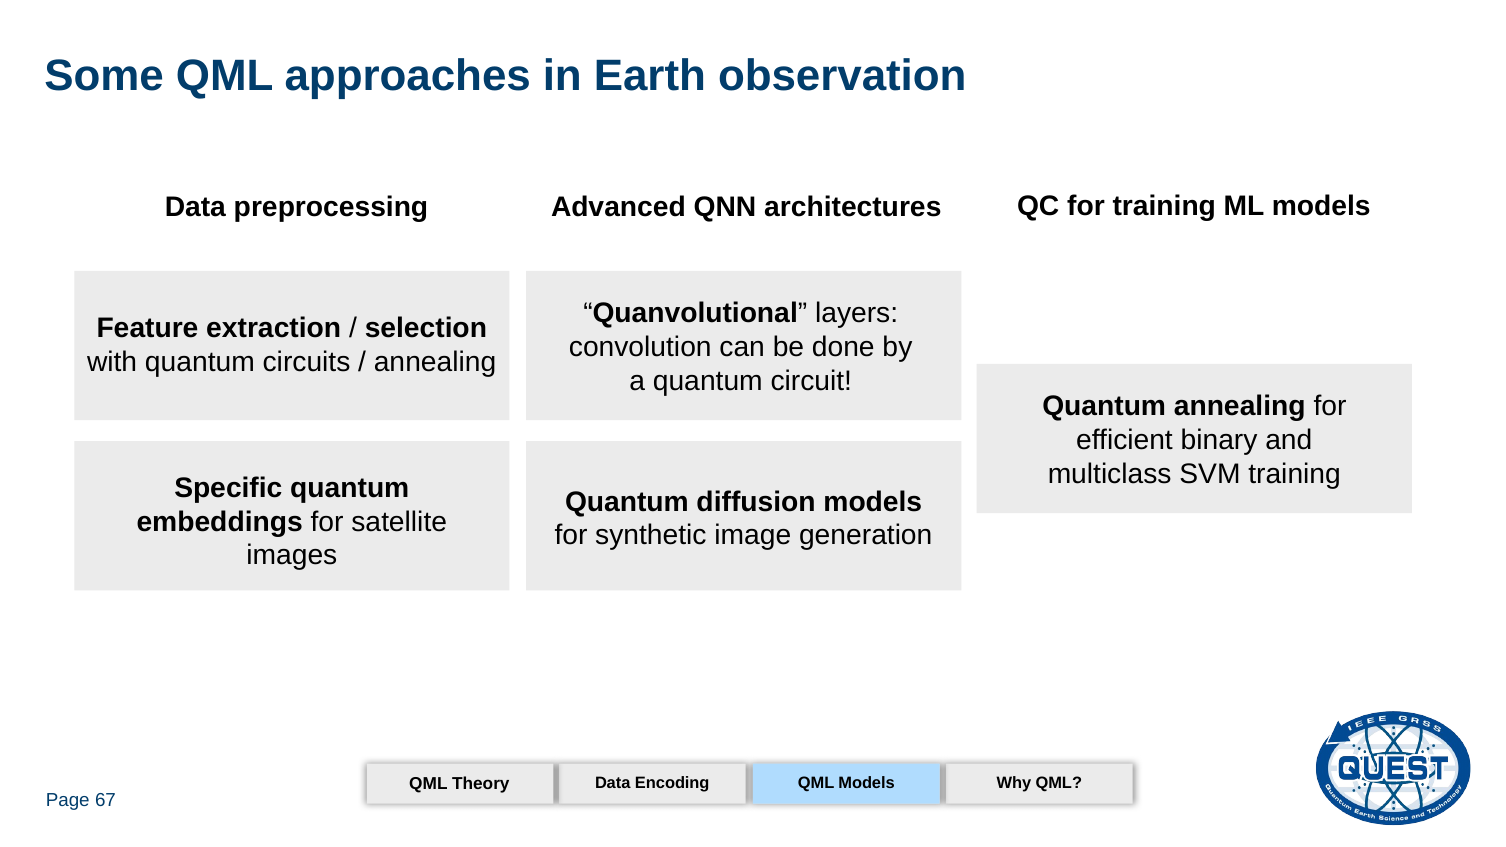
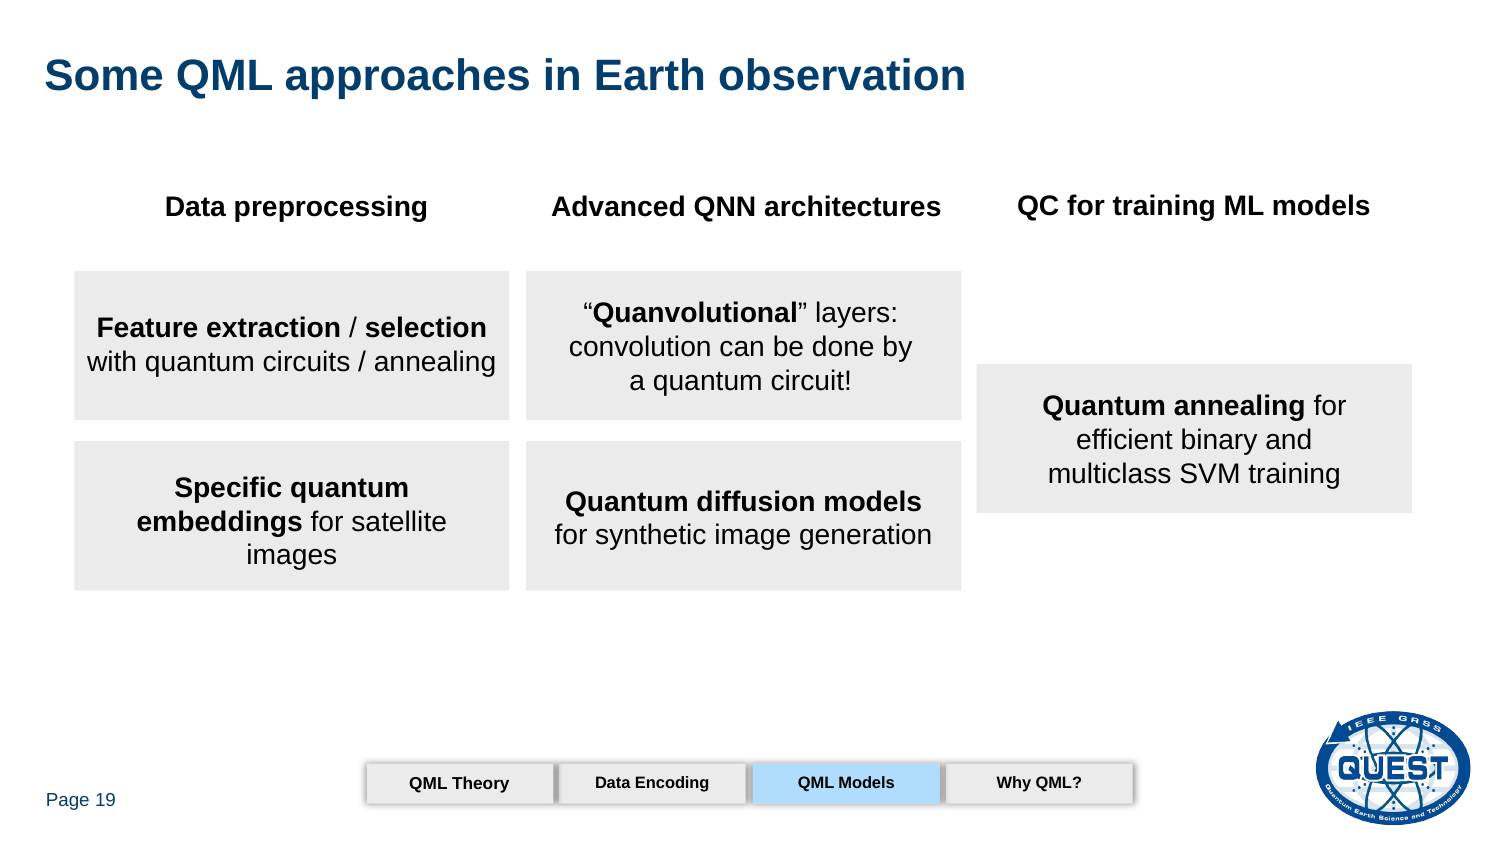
67: 67 -> 19 (105, 801)
